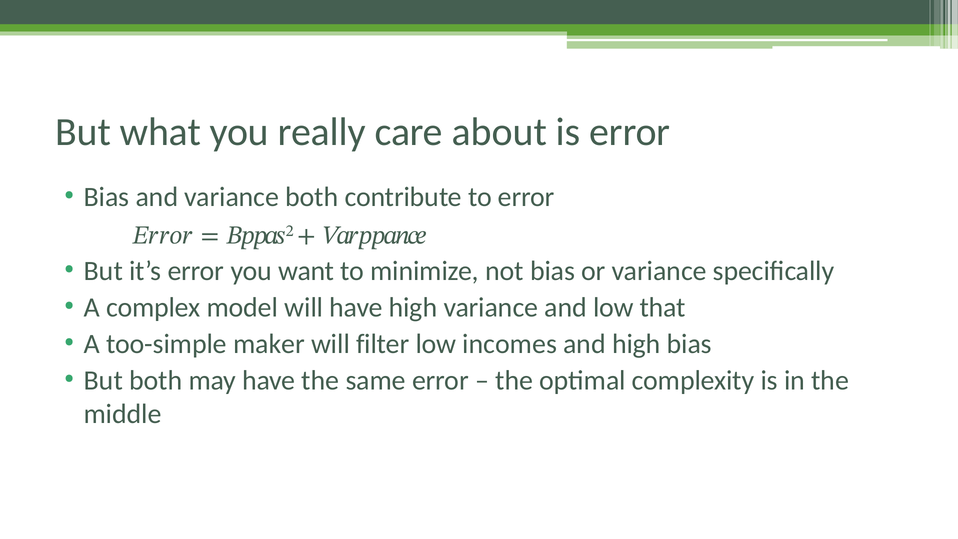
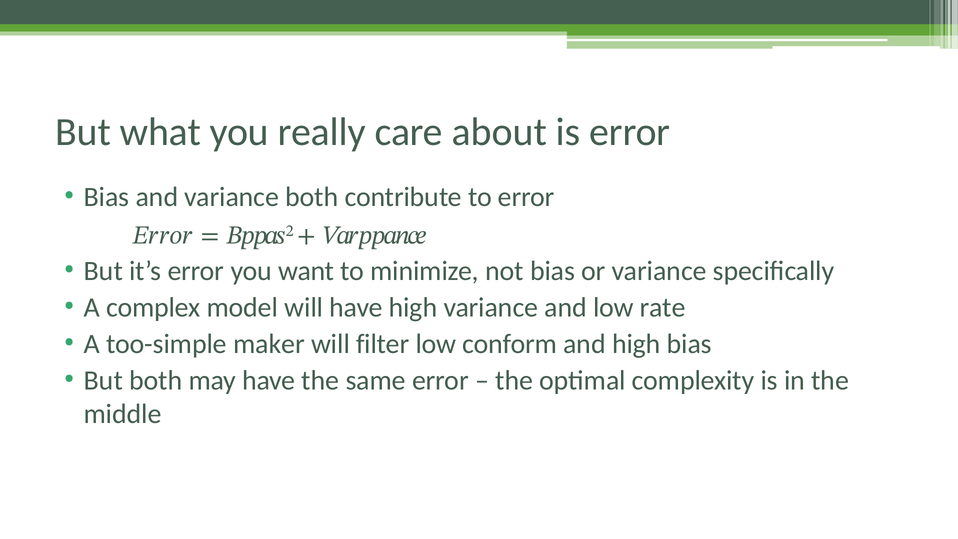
that: that -> rate (663, 307)
incomes: incomes -> conform (510, 344)
